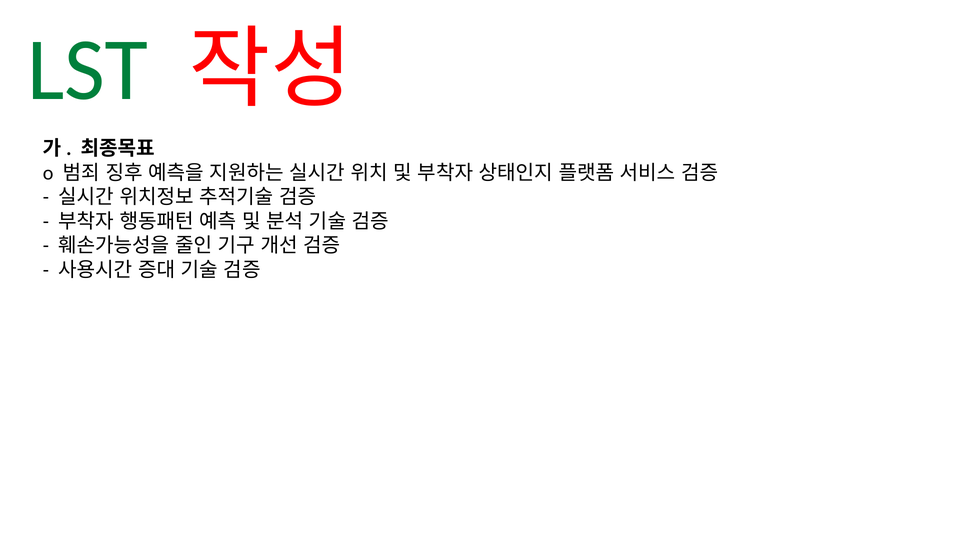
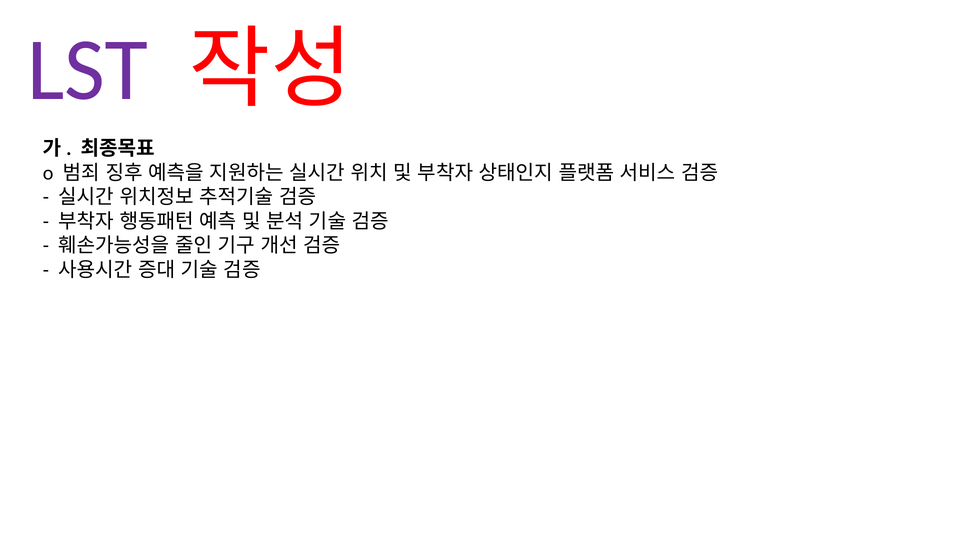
LST colour: green -> purple (87, 70)
